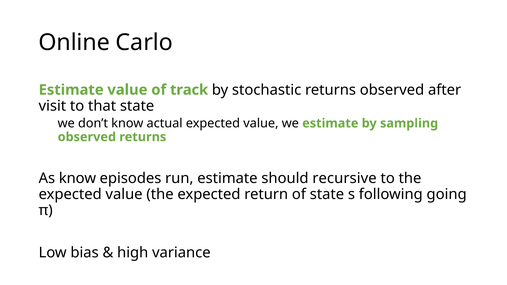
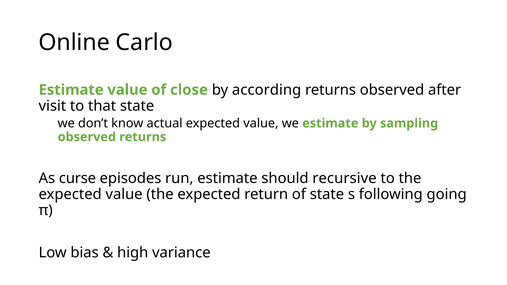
track: track -> close (189, 90)
stochastic: stochastic -> according (267, 90)
As know: know -> curse (77, 178)
